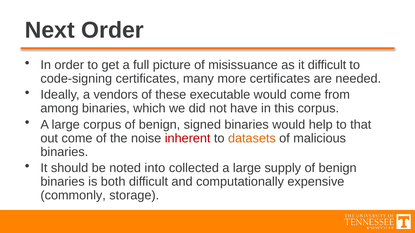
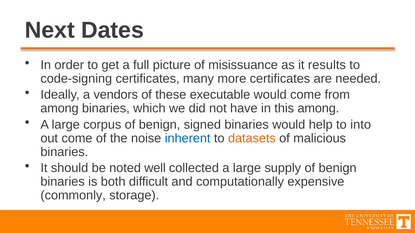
Next Order: Order -> Dates (113, 30)
it difficult: difficult -> results (327, 65)
this corpus: corpus -> among (318, 109)
that: that -> into (361, 125)
inherent colour: red -> blue (188, 138)
into: into -> well (155, 168)
